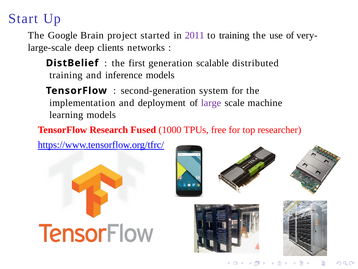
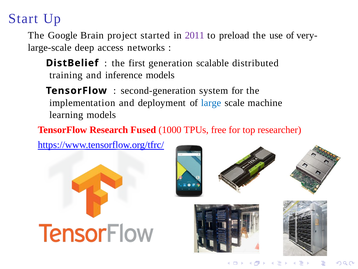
to training: training -> preload (234, 35)
clients: clients -> access (111, 47)
large colour: purple -> blue (211, 103)
